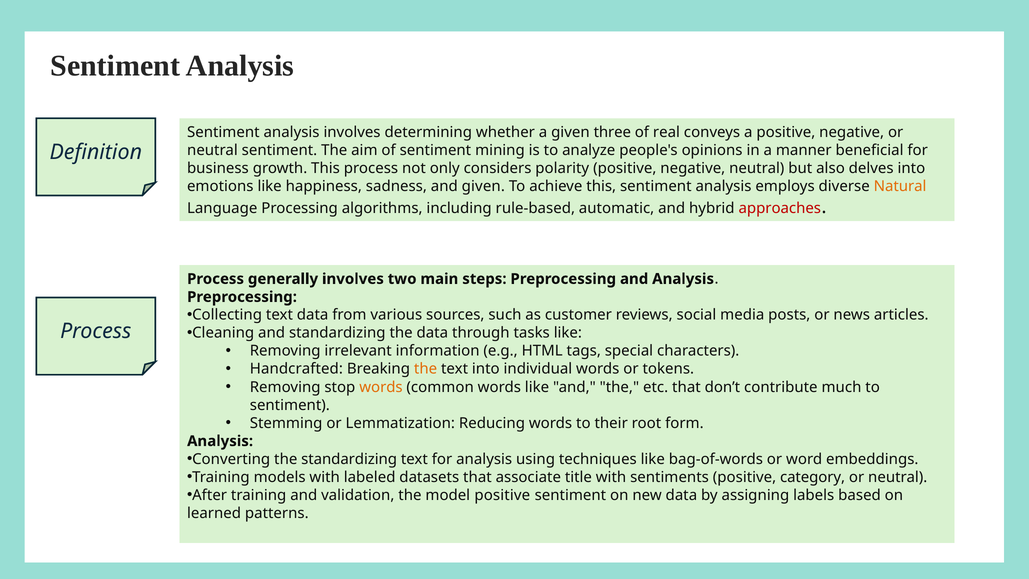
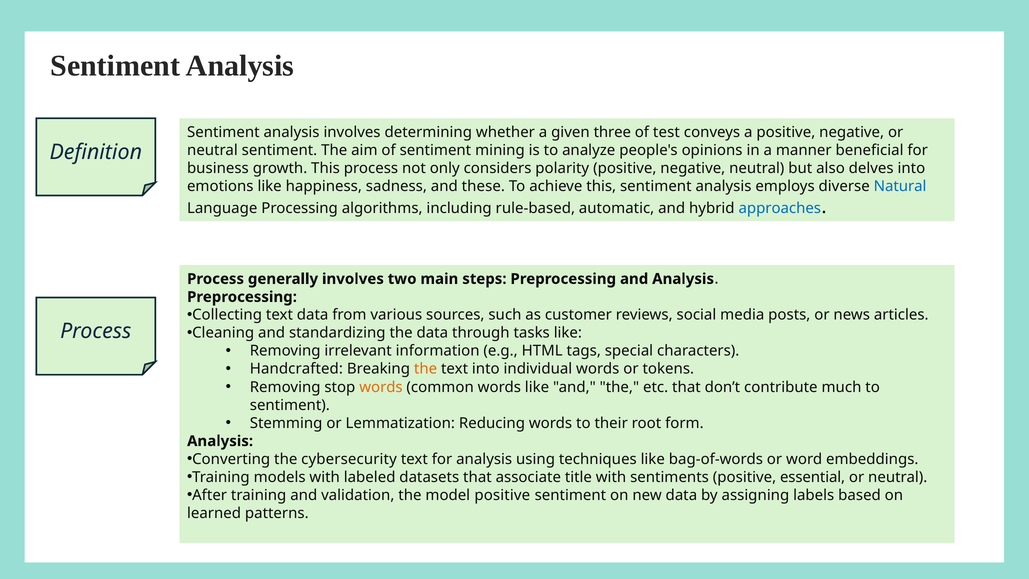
real: real -> test (666, 132)
and given: given -> these (483, 186)
Natural colour: orange -> blue (900, 186)
approaches colour: red -> blue (780, 208)
the standardizing: standardizing -> cybersecurity (349, 459)
category: category -> essential (813, 477)
